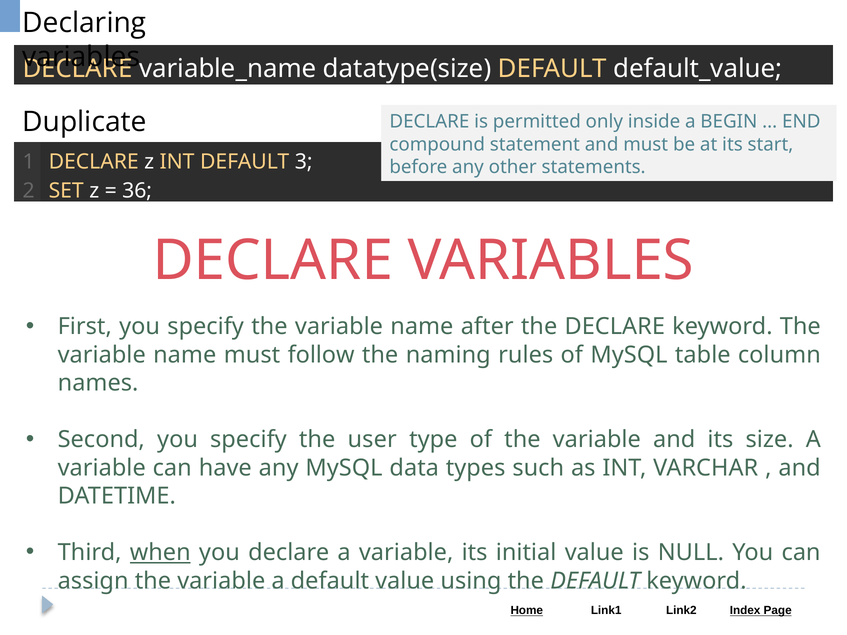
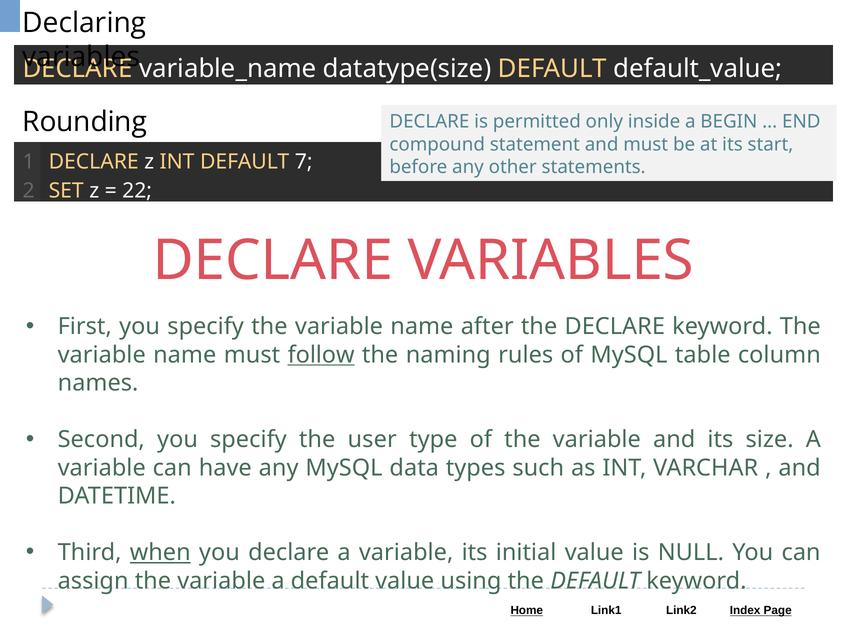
Duplicate: Duplicate -> Rounding (85, 122)
3: 3 -> 7 (304, 162)
36: 36 -> 22 (137, 191)
follow underline: none -> present (321, 355)
